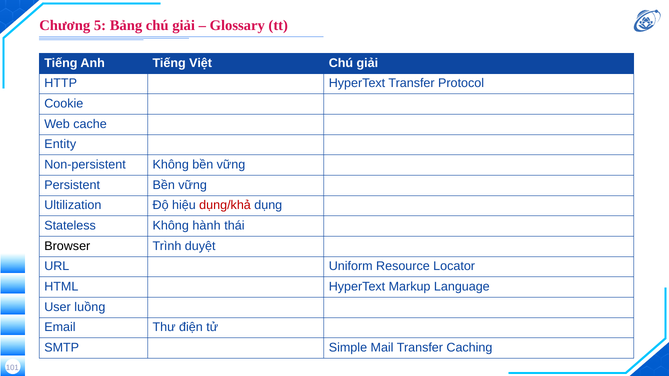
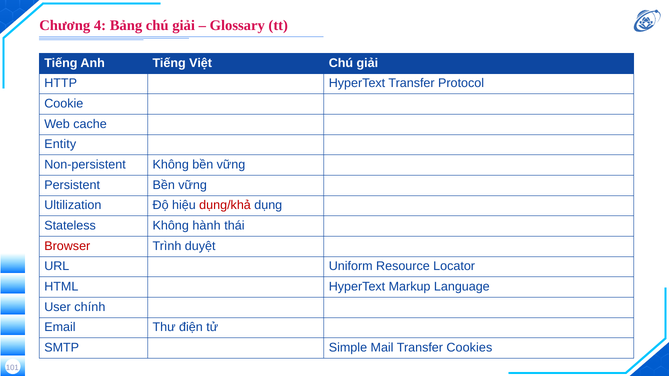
5: 5 -> 4 (100, 25)
Browser colour: black -> red (67, 246)
luồng: luồng -> chính (90, 307)
Caching: Caching -> Cookies (469, 348)
